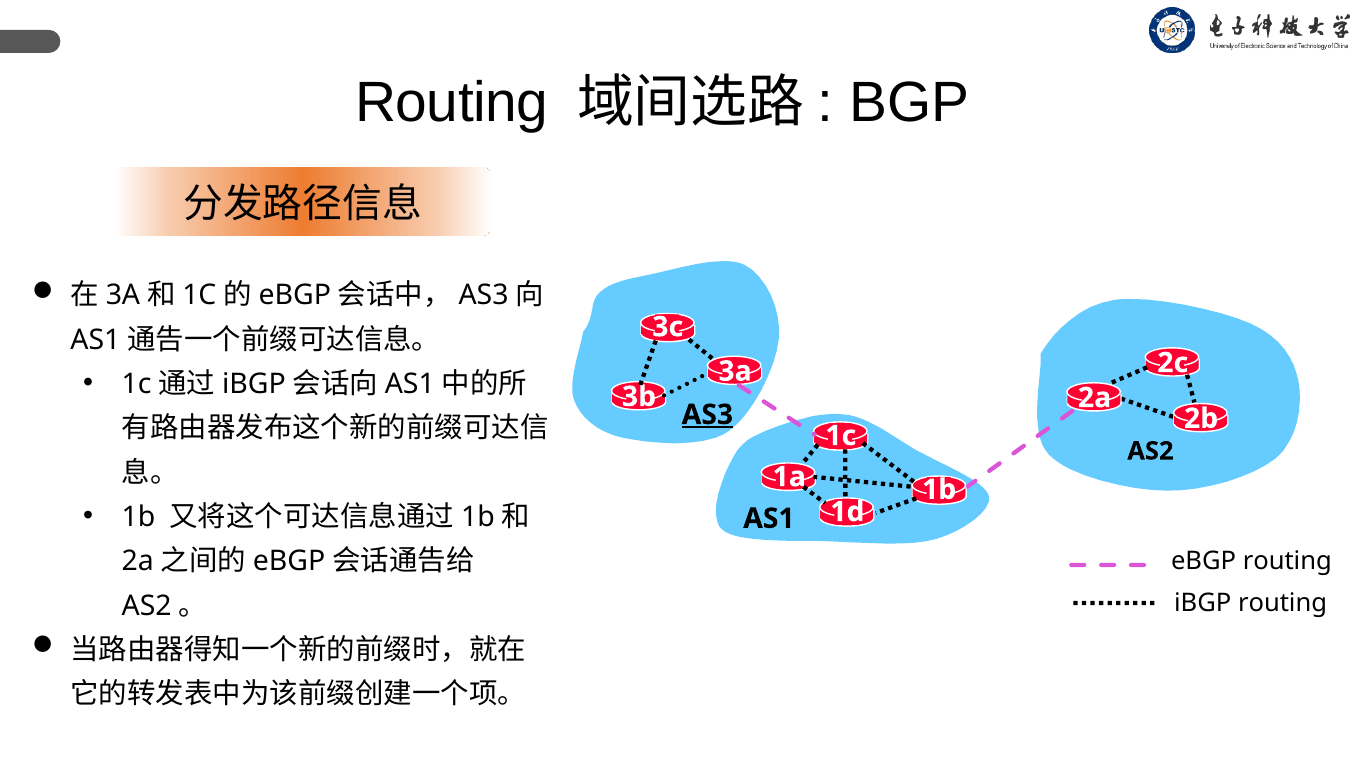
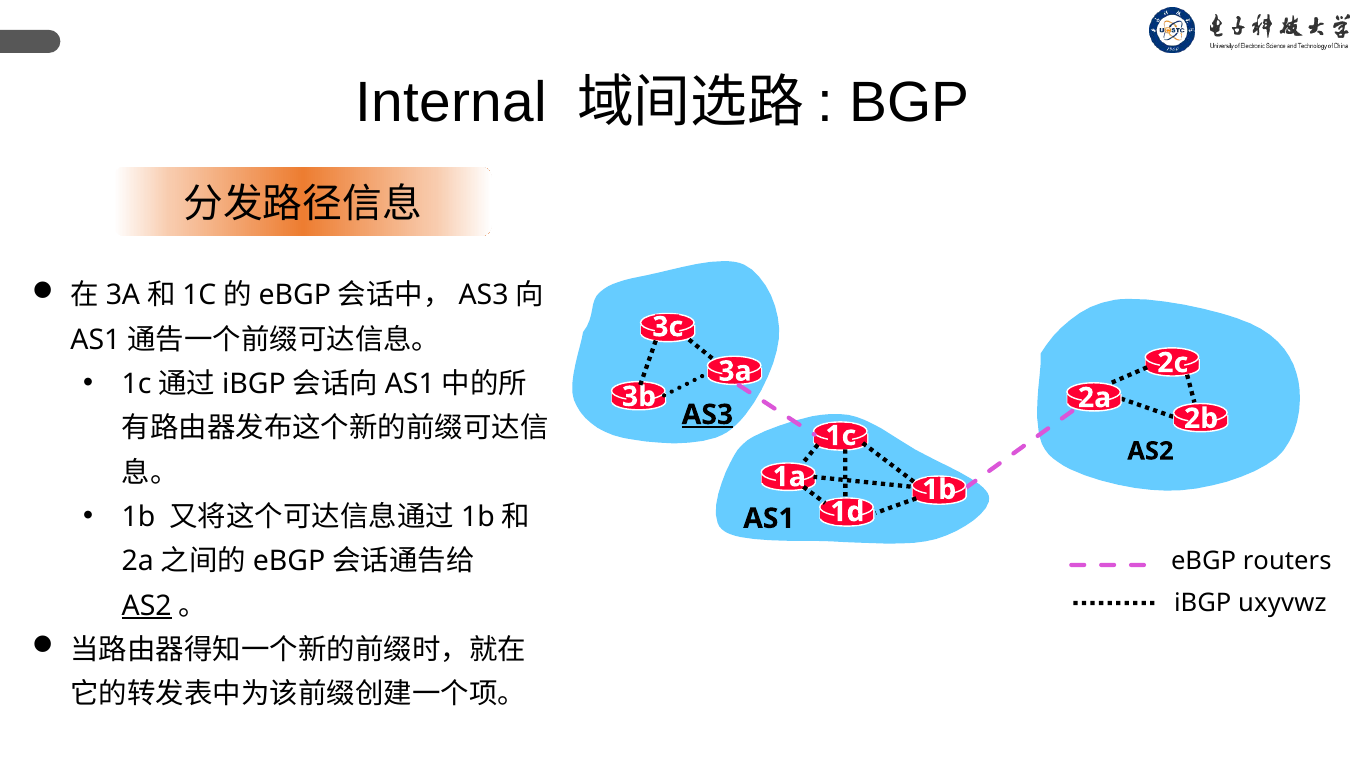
Routing: Routing -> Internal (451, 102)
eBGP routing: routing -> routers (1287, 561)
iBGP routing: routing -> uxyvwz (1282, 604)
AS2 underline: none -> present (147, 606)
